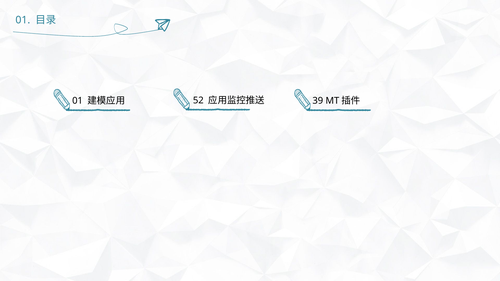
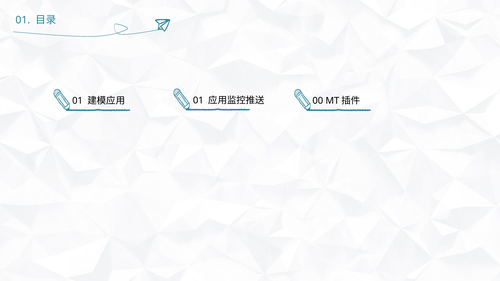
52: 52 -> 01 (198, 100)
39: 39 -> 00 (318, 101)
